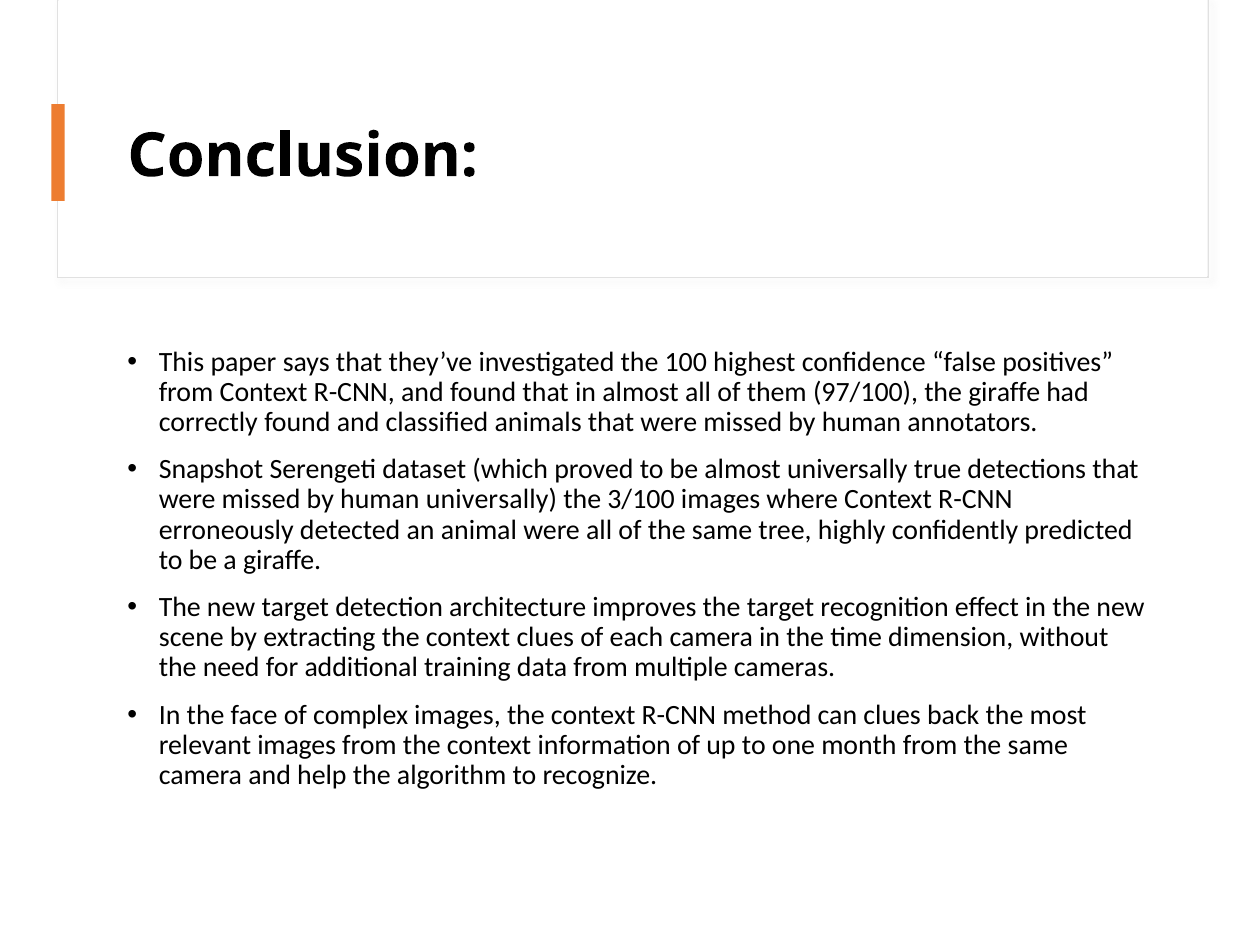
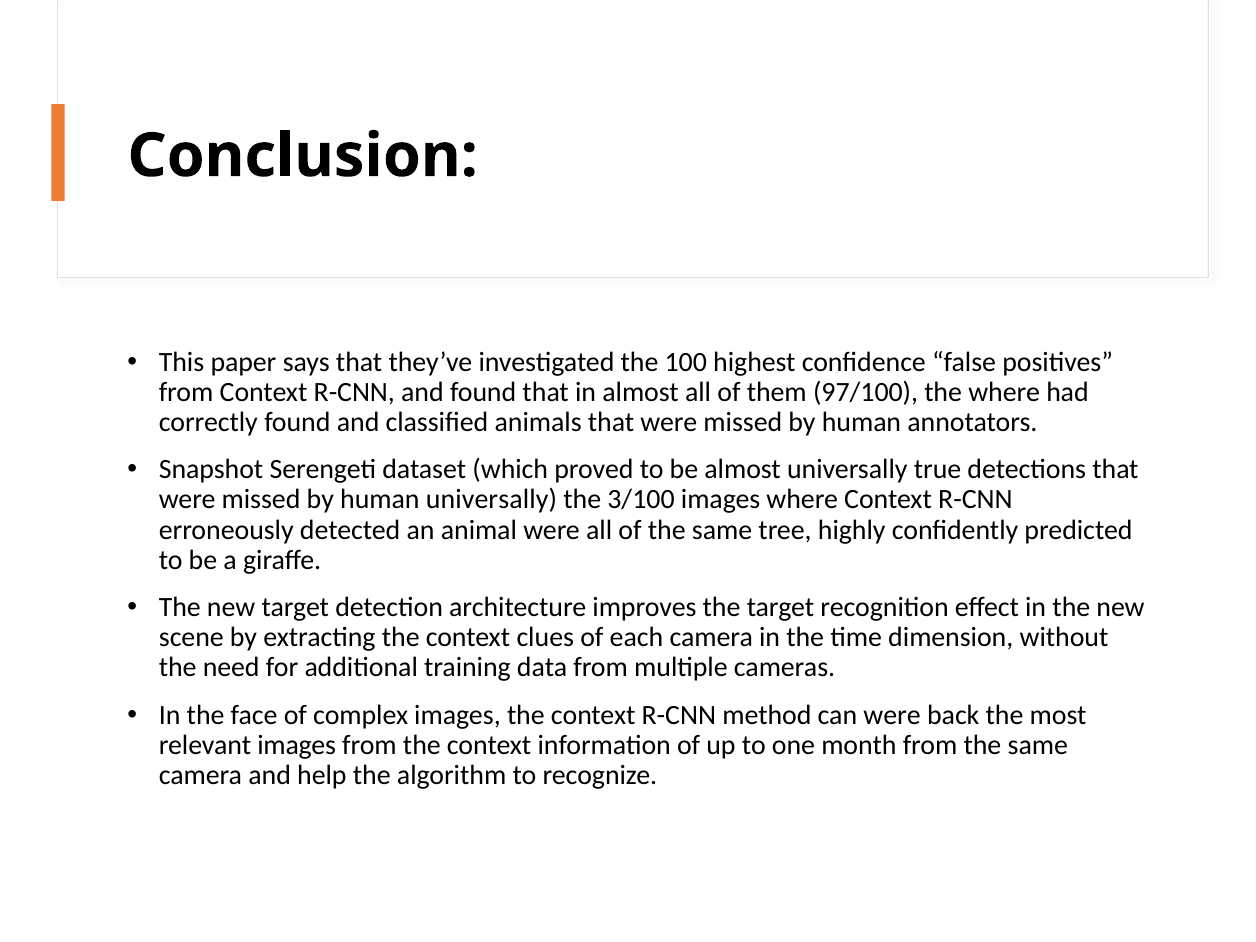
the giraffe: giraffe -> where (1004, 392)
can clues: clues -> were (892, 715)
